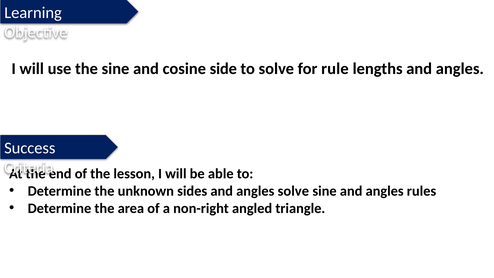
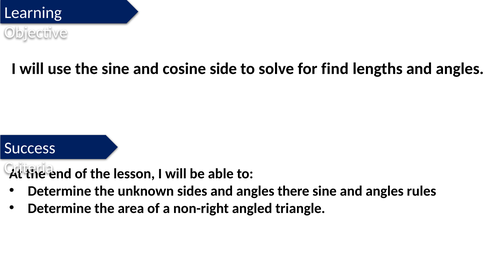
rule: rule -> find (335, 69)
angles solve: solve -> there (293, 191)
